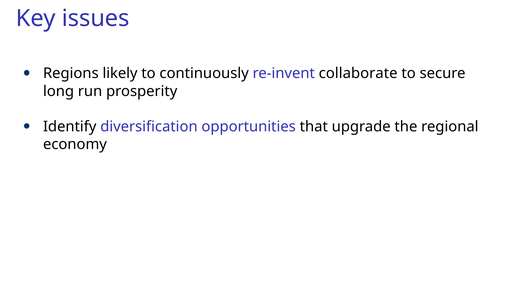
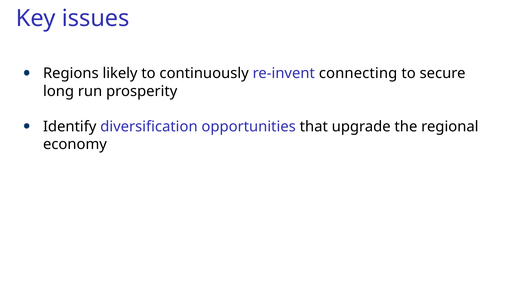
collaborate: collaborate -> connecting (358, 74)
